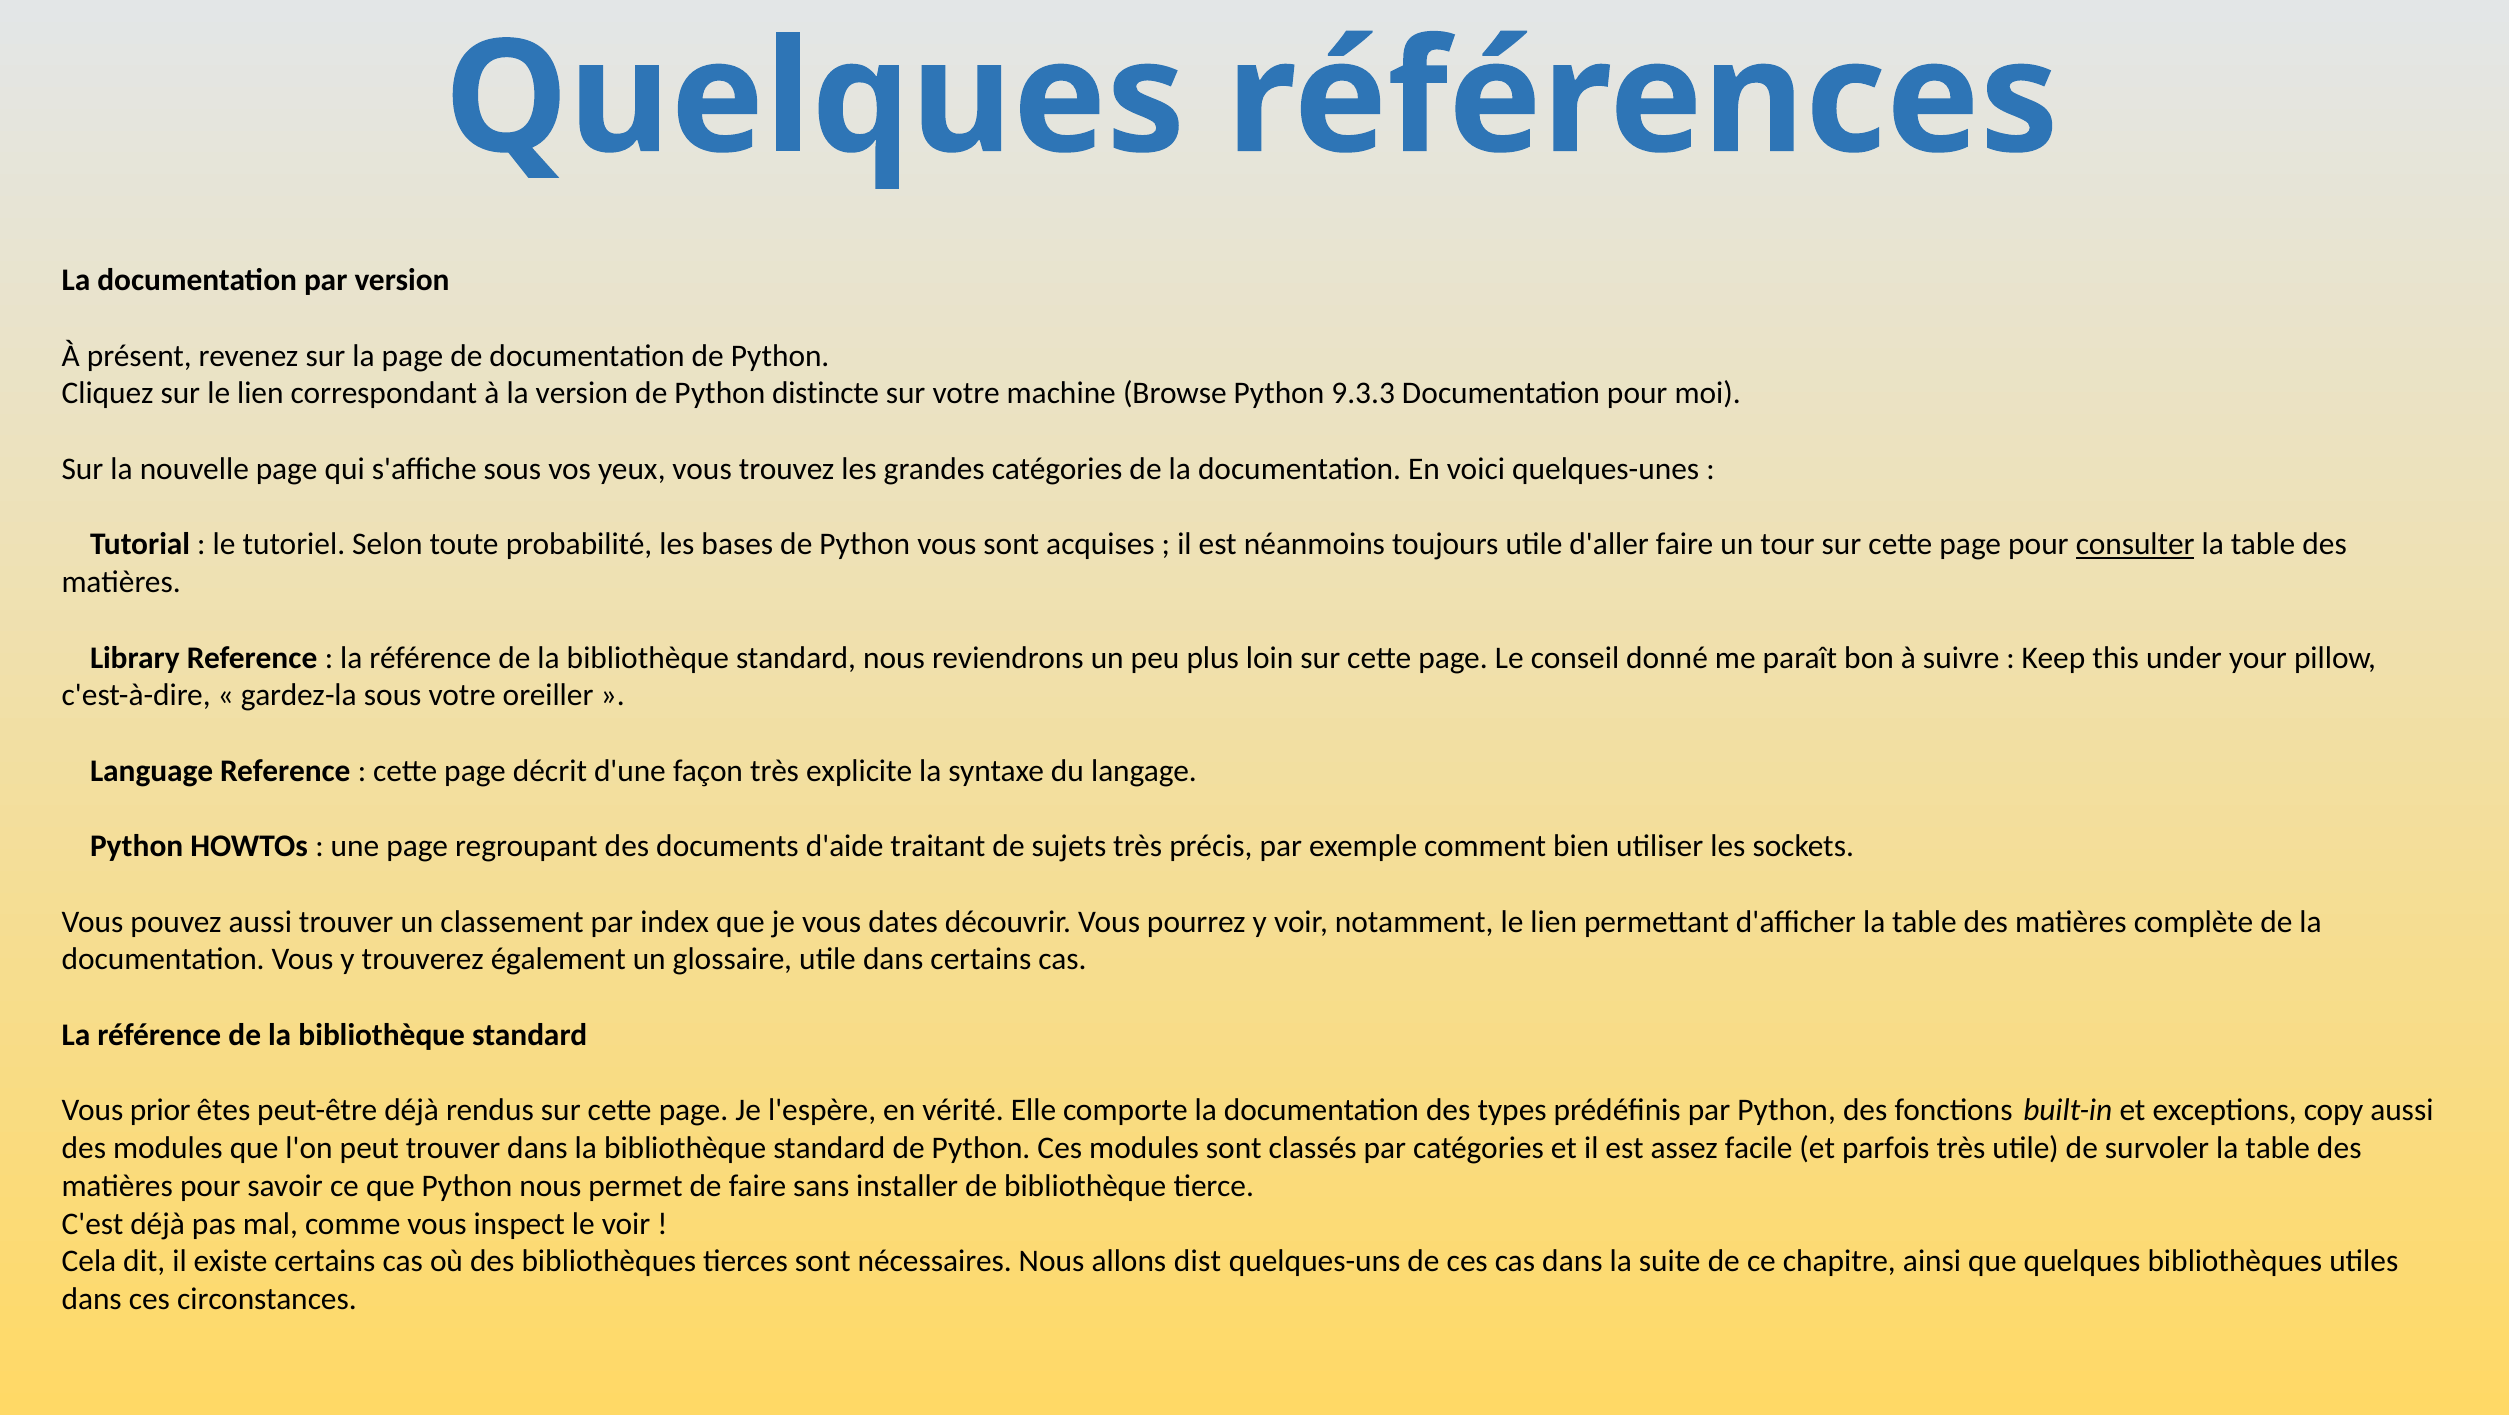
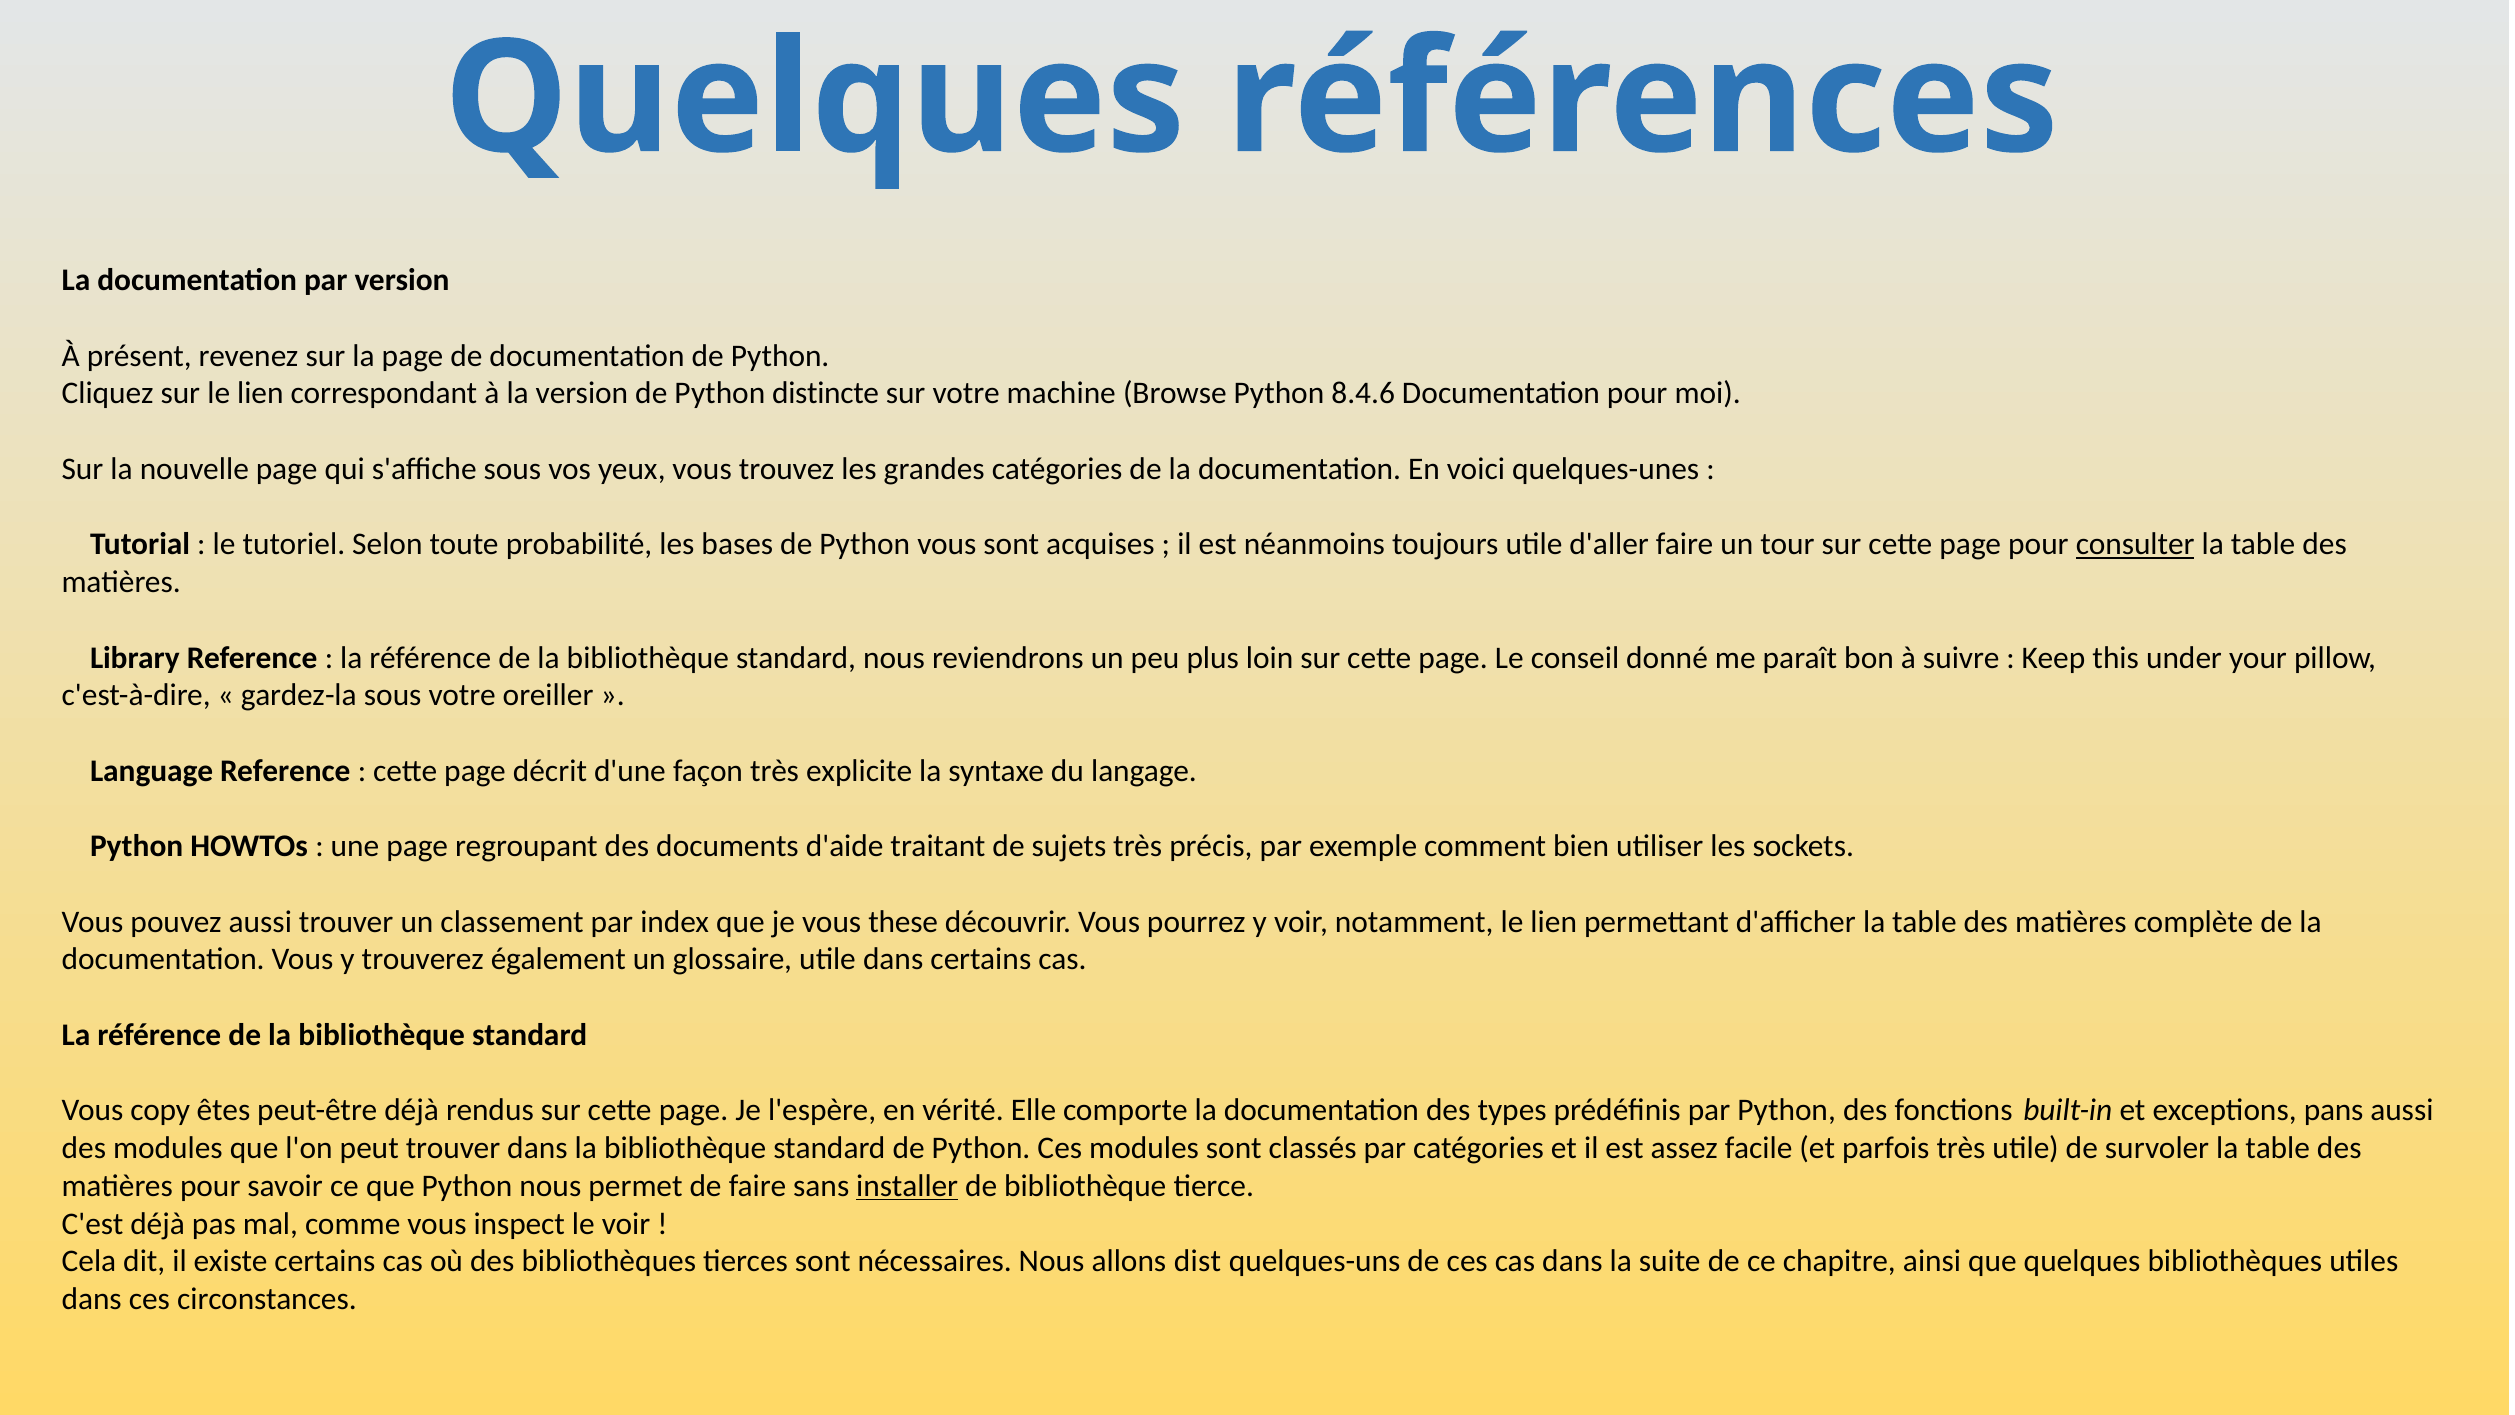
9.3.3: 9.3.3 -> 8.4.6 (1363, 393)
dates: dates -> these (903, 922)
prior: prior -> copy (160, 1110)
copy: copy -> pans (2334, 1110)
installer underline: none -> present (907, 1186)
